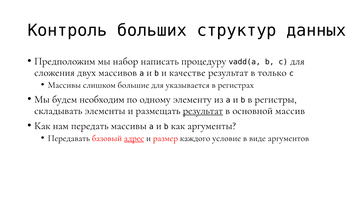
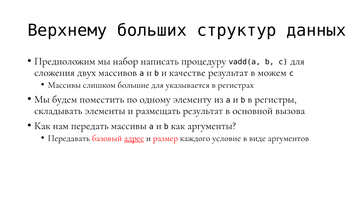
Контроль: Контроль -> Верхнему (67, 30)
только: только -> можем (272, 72)
необходим: необходим -> поместить (102, 99)
результат underline: present -> none (203, 111)
массив: массив -> вызова (290, 111)
